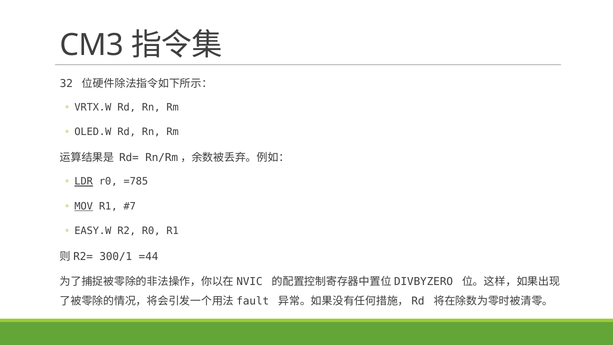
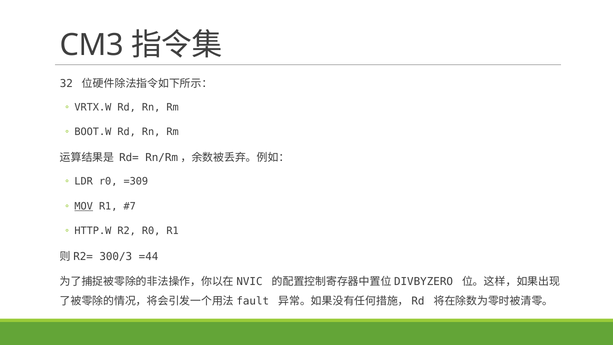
OLED.W: OLED.W -> BOOT.W (93, 132)
LDR underline: present -> none (84, 181)
=785: =785 -> =309 (136, 181)
EASY.W: EASY.W -> HTTP.W (93, 231)
300/1: 300/1 -> 300/3 (116, 257)
